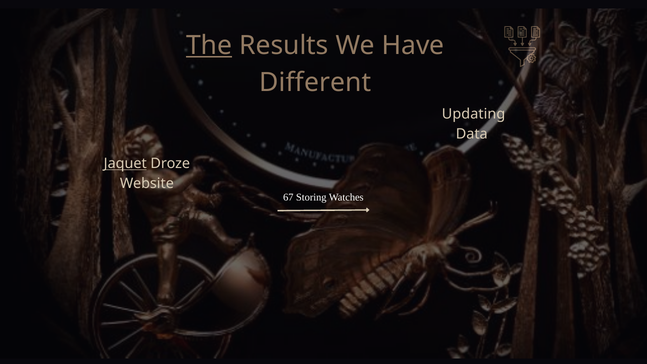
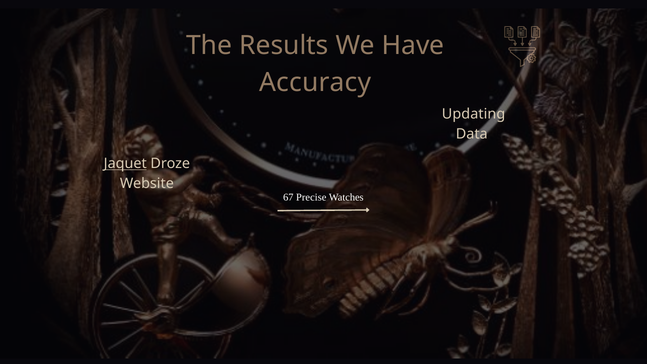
The underline: present -> none (209, 45)
Different: Different -> Accuracy (315, 82)
Storing: Storing -> Precise (311, 197)
